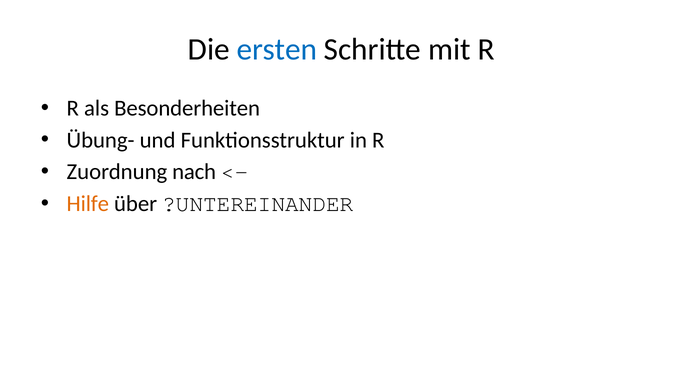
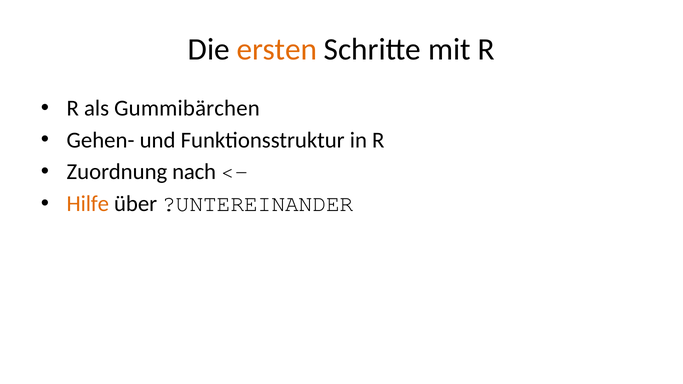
ersten colour: blue -> orange (277, 50)
Besonderheiten: Besonderheiten -> Gummibärchen (187, 108)
Übung-: Übung- -> Gehen- (101, 140)
